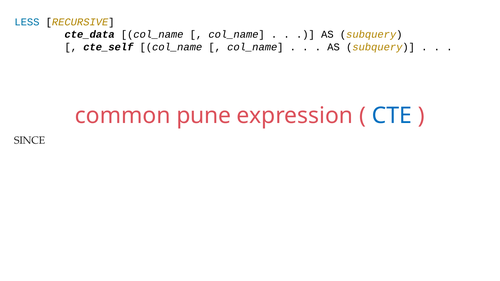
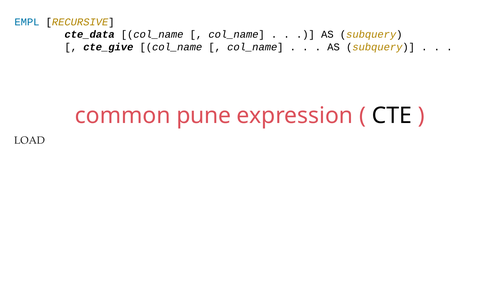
LESS: LESS -> EMPL (27, 22)
cte_self: cte_self -> cte_give (108, 47)
CTE colour: blue -> black (392, 116)
SINCE: SINCE -> LOAD (30, 141)
